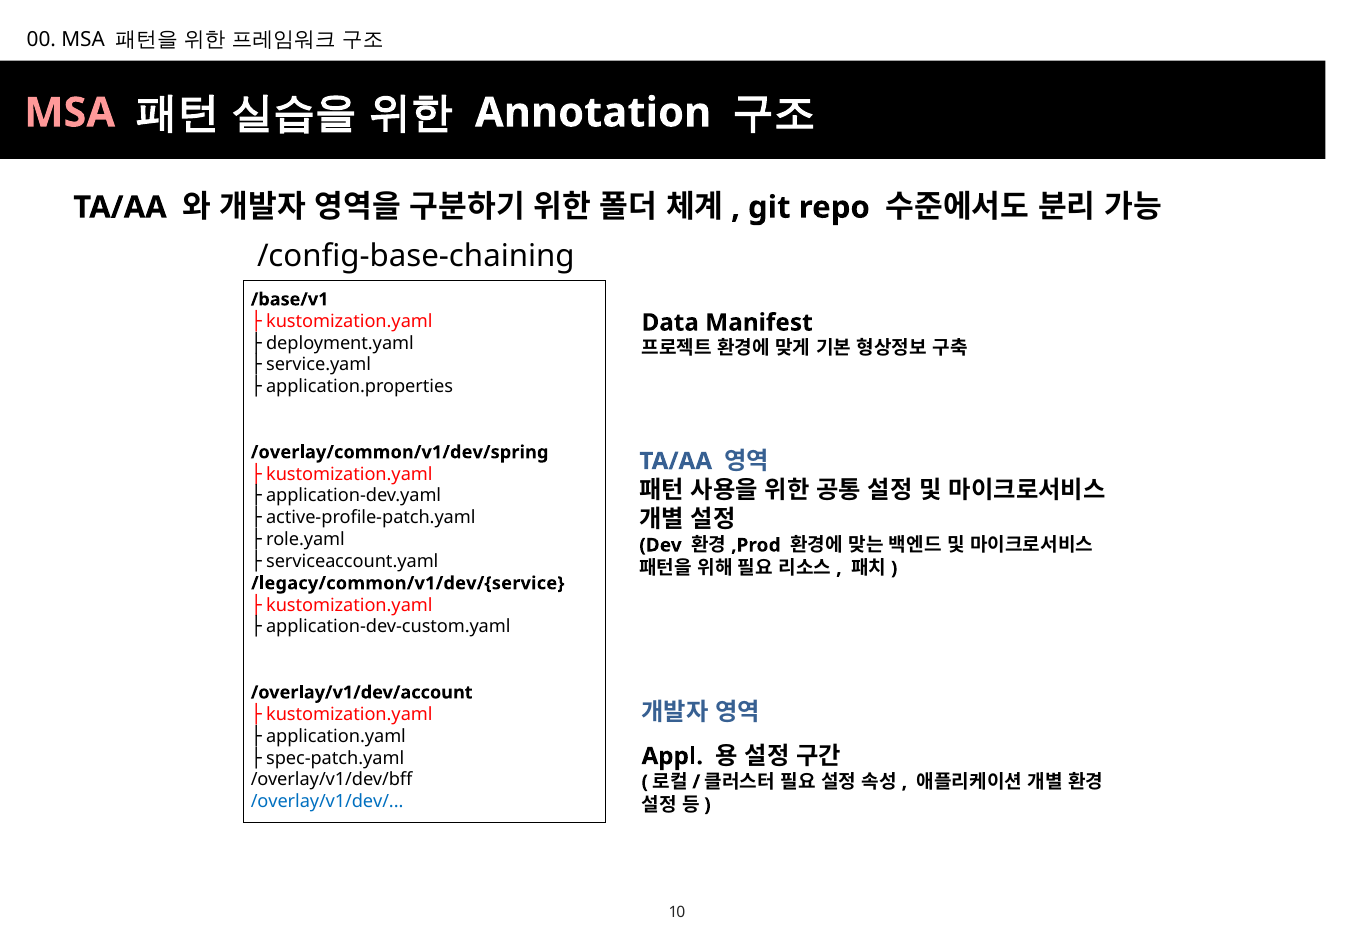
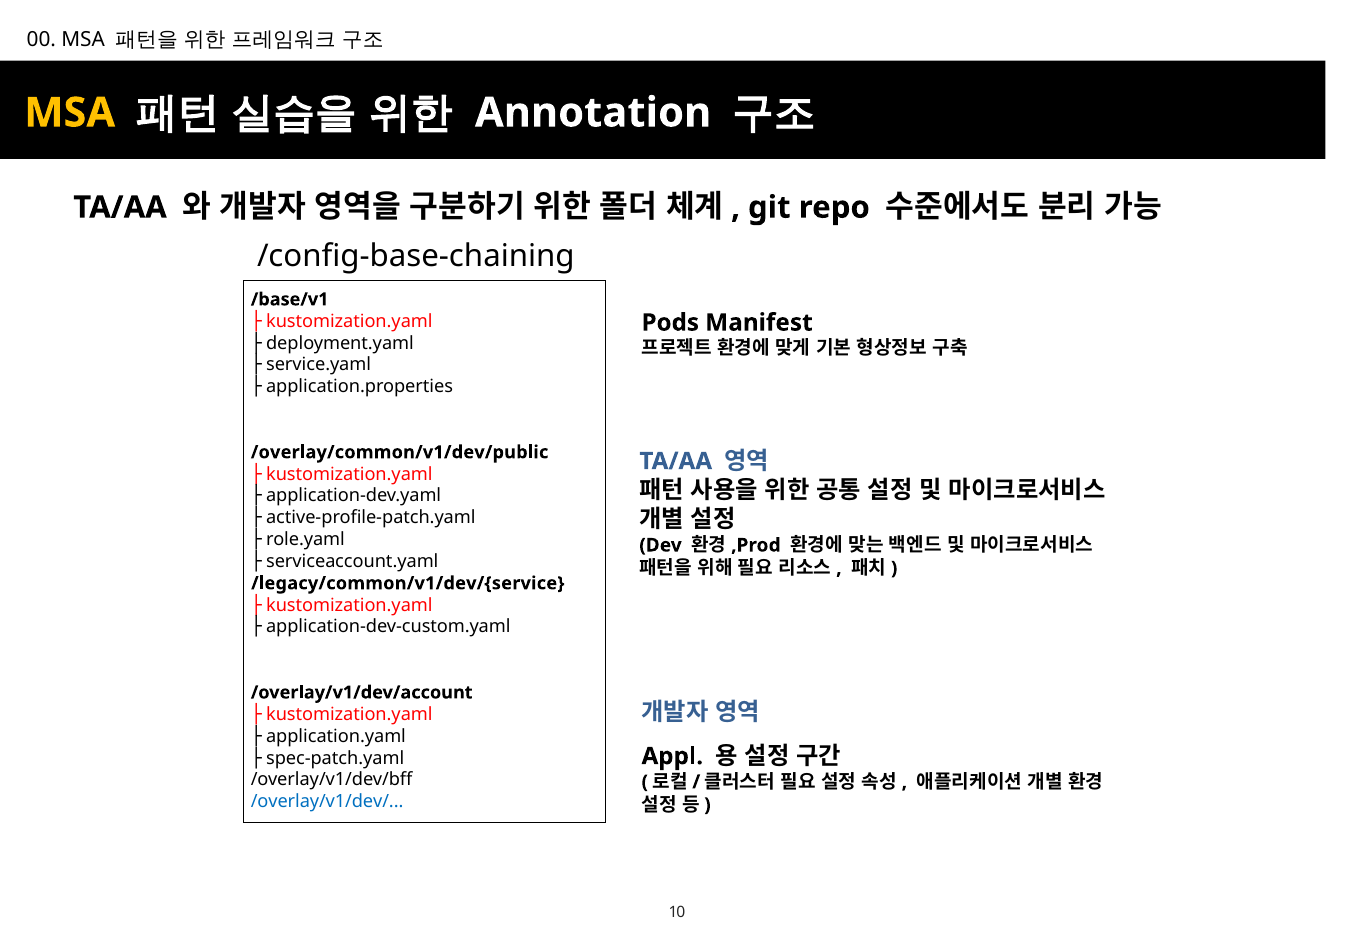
MSA colour: pink -> yellow (70, 113)
Data: Data -> Pods (670, 323)
/overlay/common/v1/dev/spring: /overlay/common/v1/dev/spring -> /overlay/common/v1/dev/public (400, 452)
